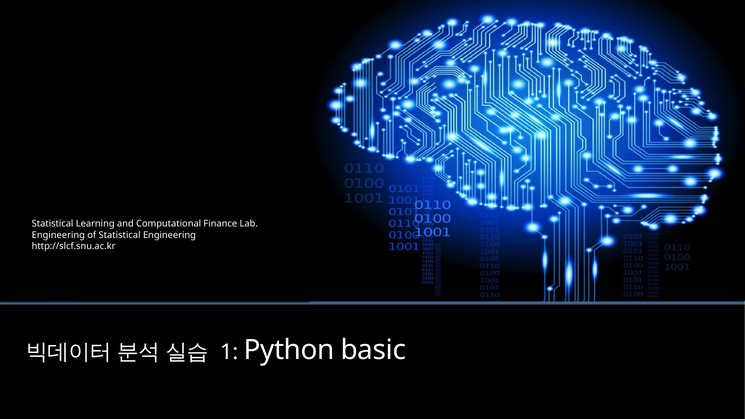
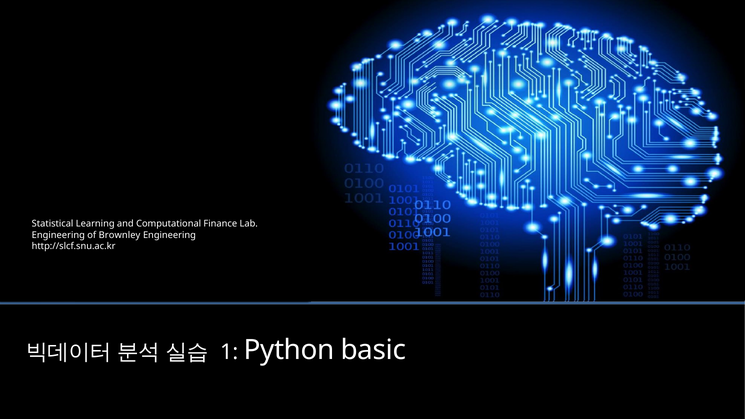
of Statistical: Statistical -> Brownley (120, 235)
